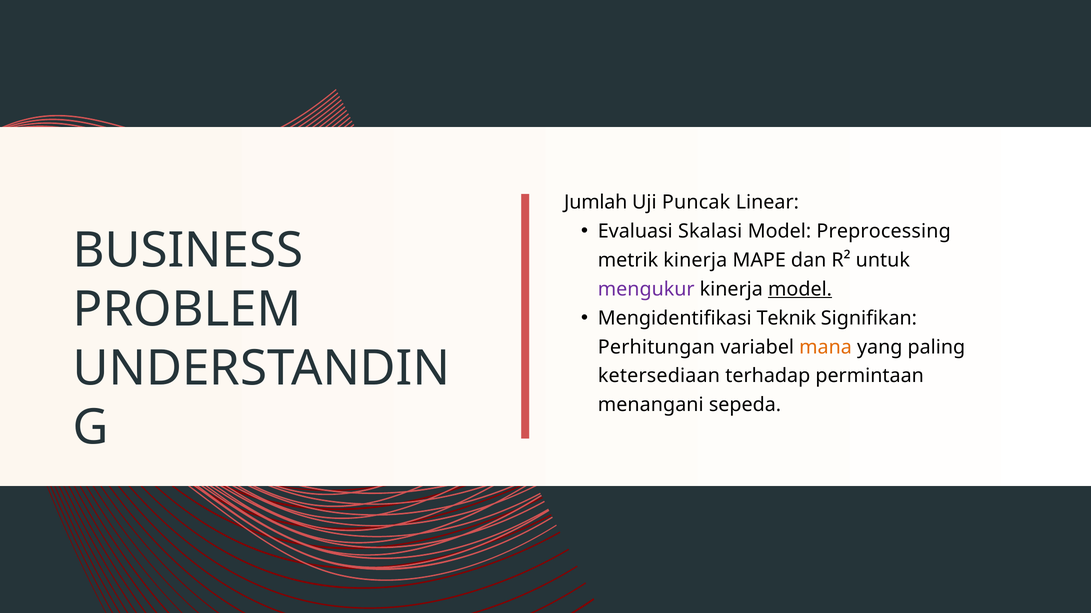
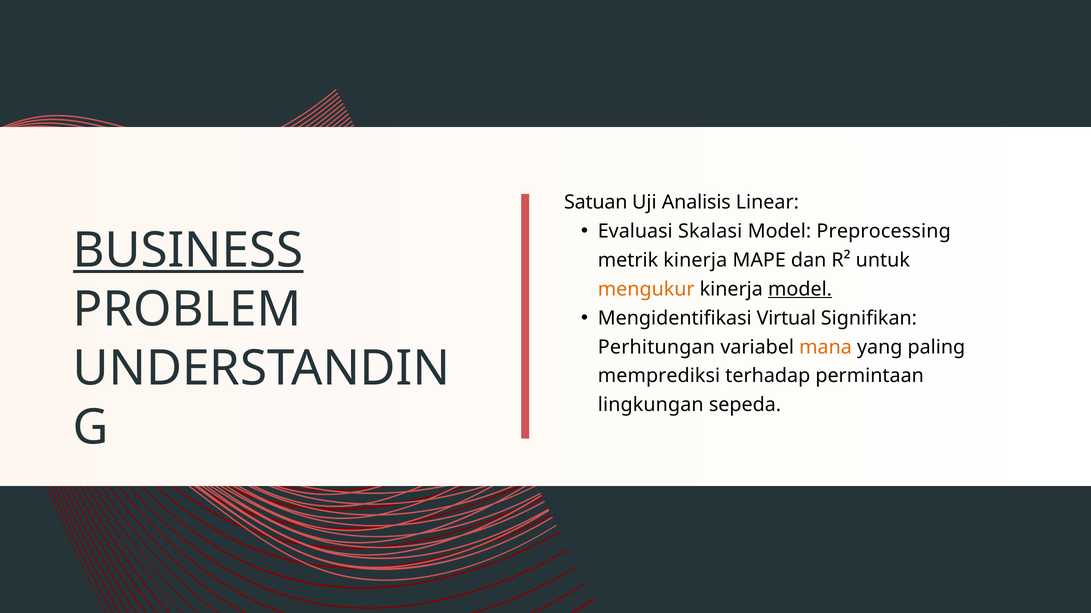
Jumlah: Jumlah -> Satuan (596, 203)
Puncak: Puncak -> Analisis (696, 203)
BUSINESS underline: none -> present (188, 251)
mengukur colour: purple -> orange (646, 290)
Teknik: Teknik -> Virtual (786, 318)
ketersediaan: ketersediaan -> memprediksi (659, 376)
menangani: menangani -> lingkungan (651, 405)
